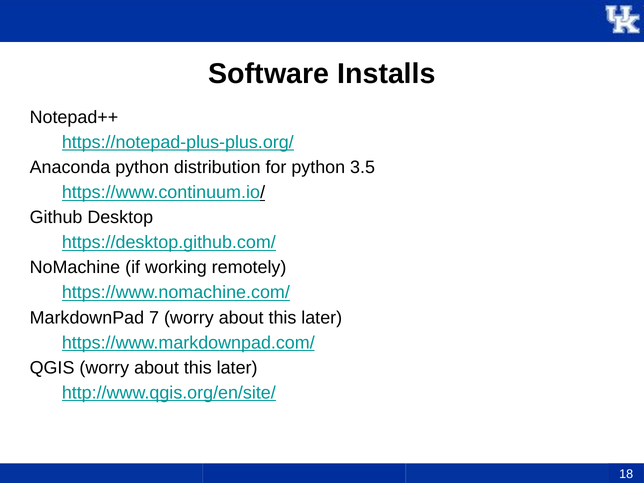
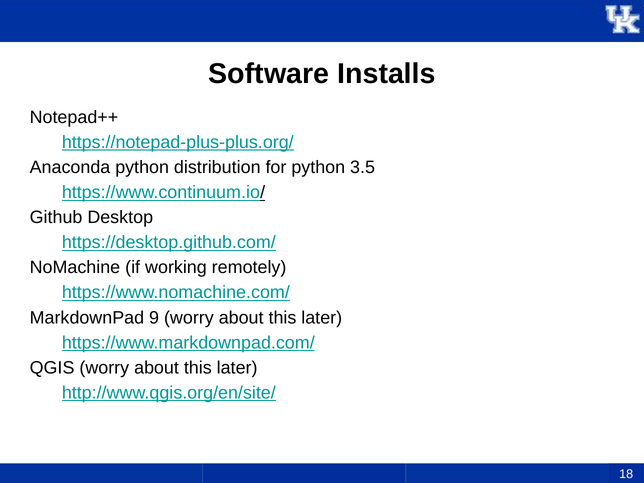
7: 7 -> 9 (154, 318)
